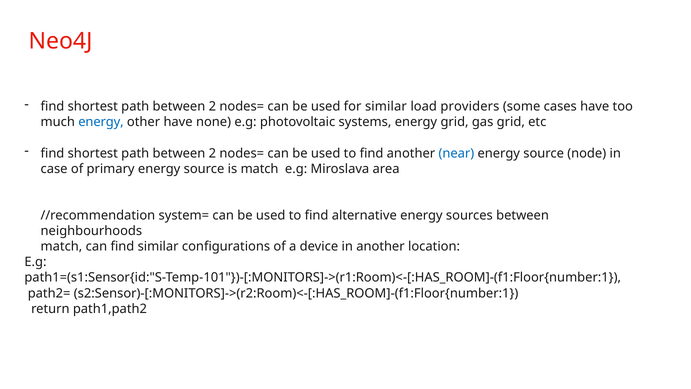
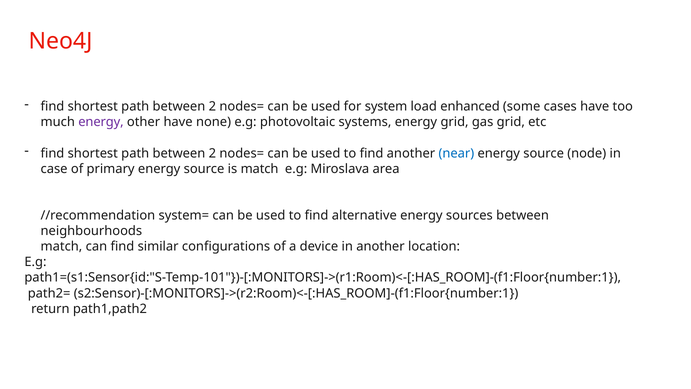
for similar: similar -> system (386, 106)
providers: providers -> enhanced (470, 106)
energy colour: blue -> purple (101, 122)
